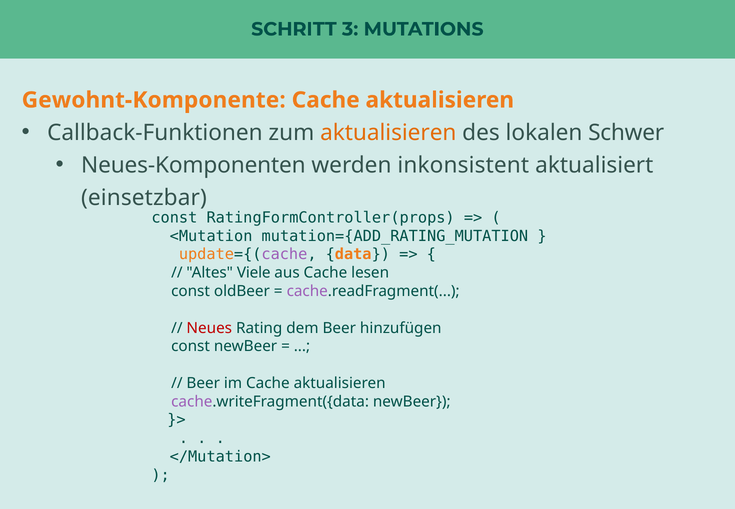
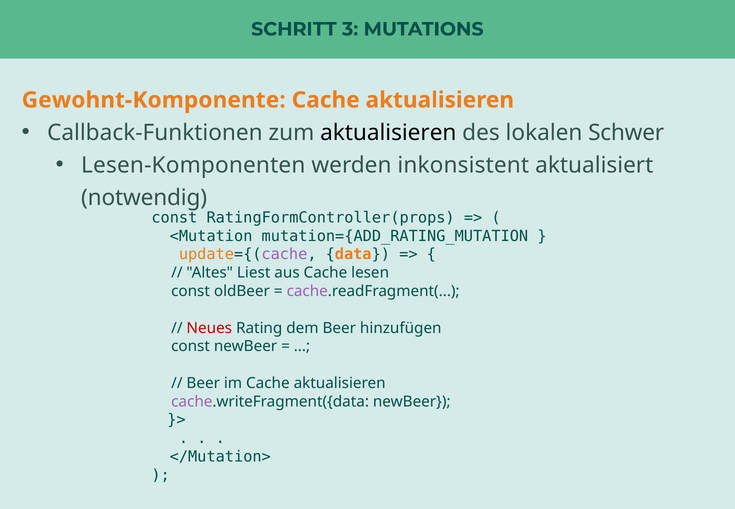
aktualisieren colour: orange -> black (388, 133)
Neues-Komponenten: Neues-Komponenten -> Lesen-Komponenten (193, 165)
einsetzbar: einsetzbar -> notwendig (144, 198)
Viele: Viele -> Liest (254, 273)
